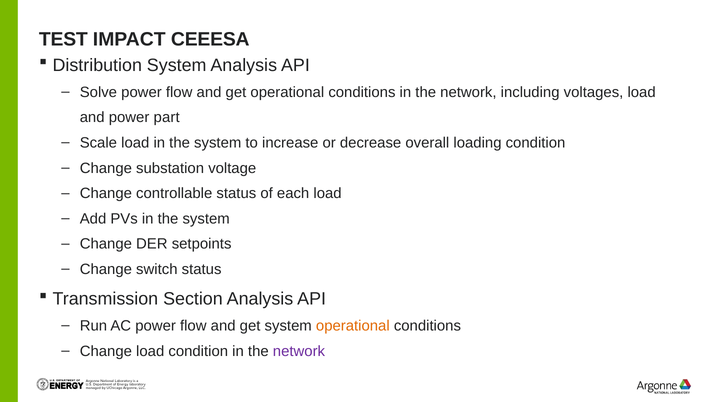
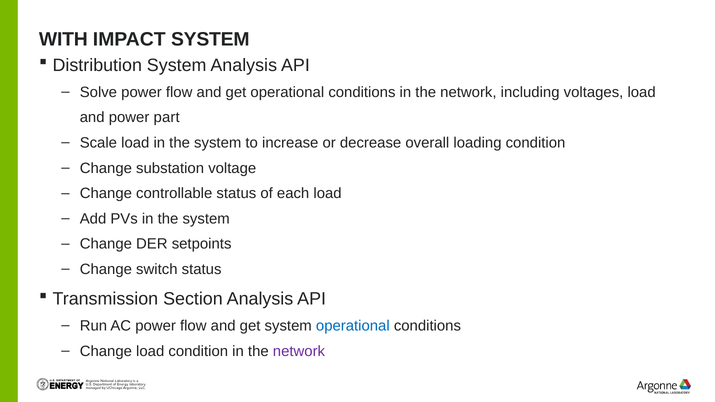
TEST: TEST -> WITH (63, 39)
IMPACT CEEESA: CEEESA -> SYSTEM (210, 39)
operational colour: orange -> blue (353, 326)
